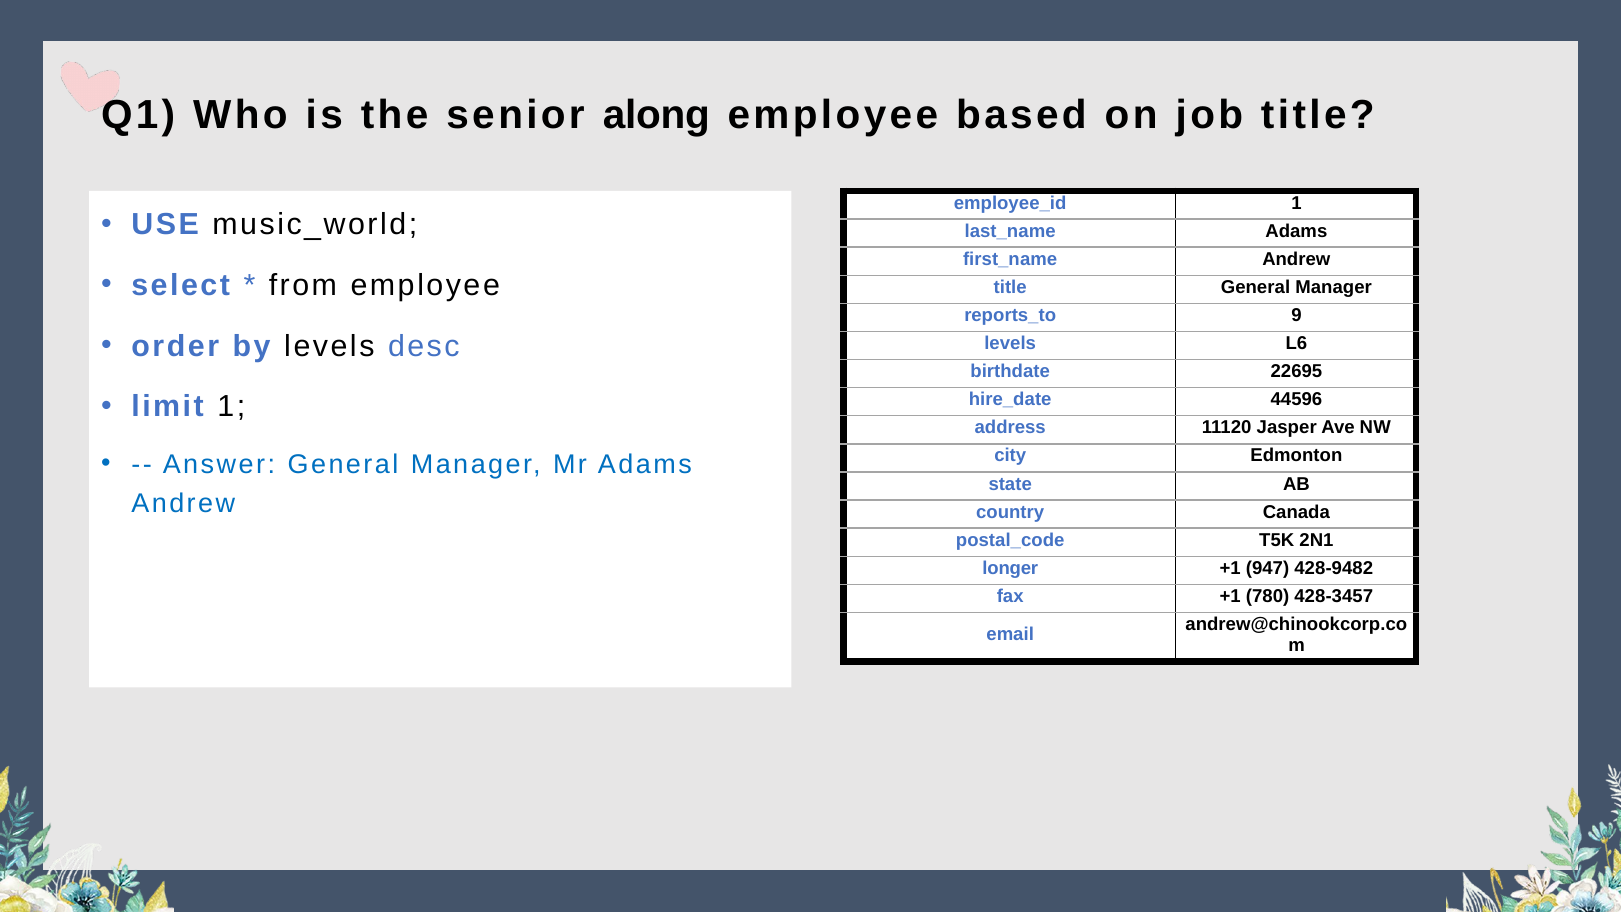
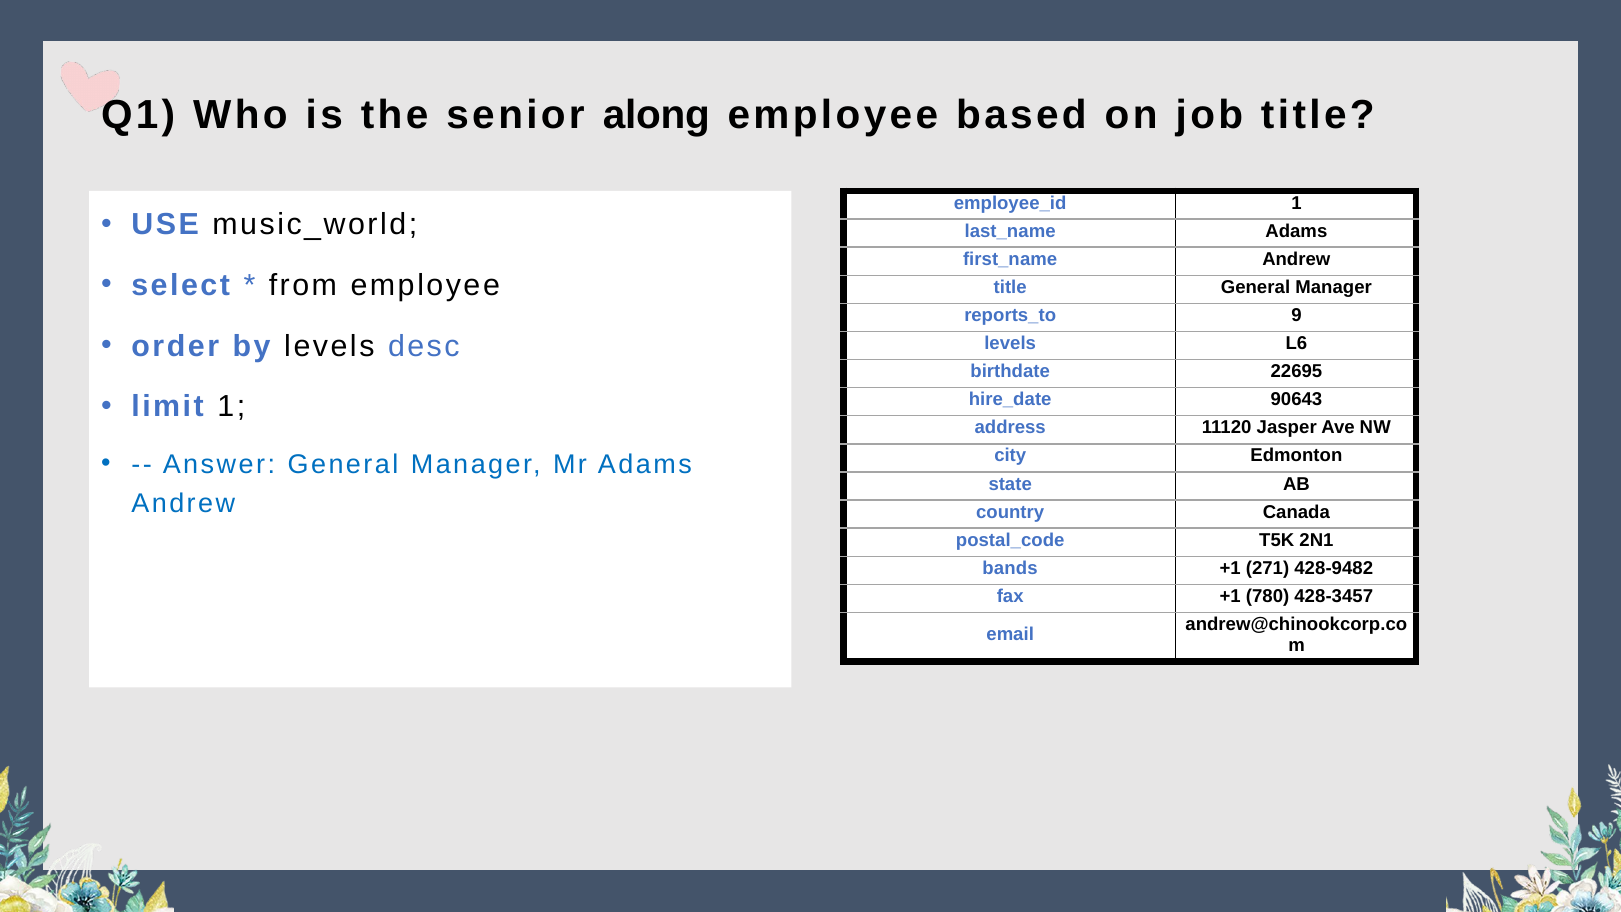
44596: 44596 -> 90643 (1296, 400)
longer: longer -> bands (1010, 568)
947: 947 -> 271 (1268, 568)
